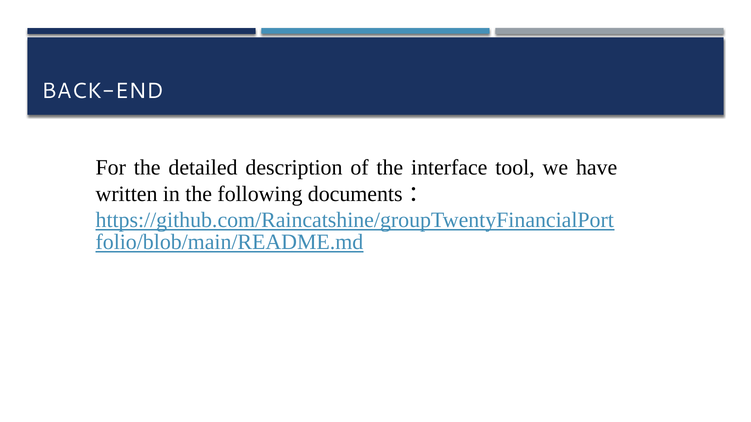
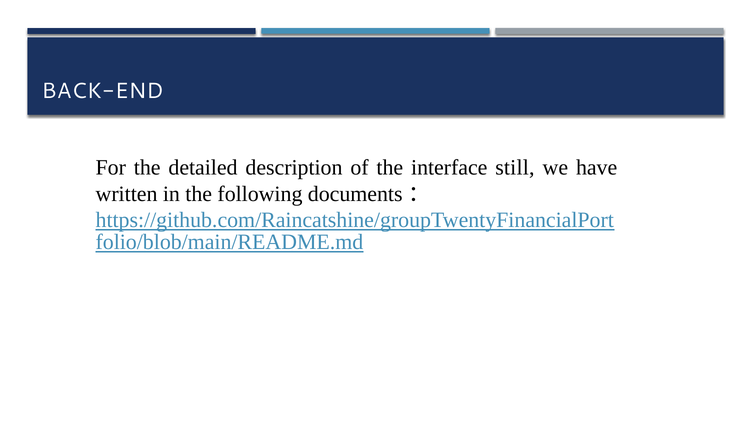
tool: tool -> still (515, 168)
